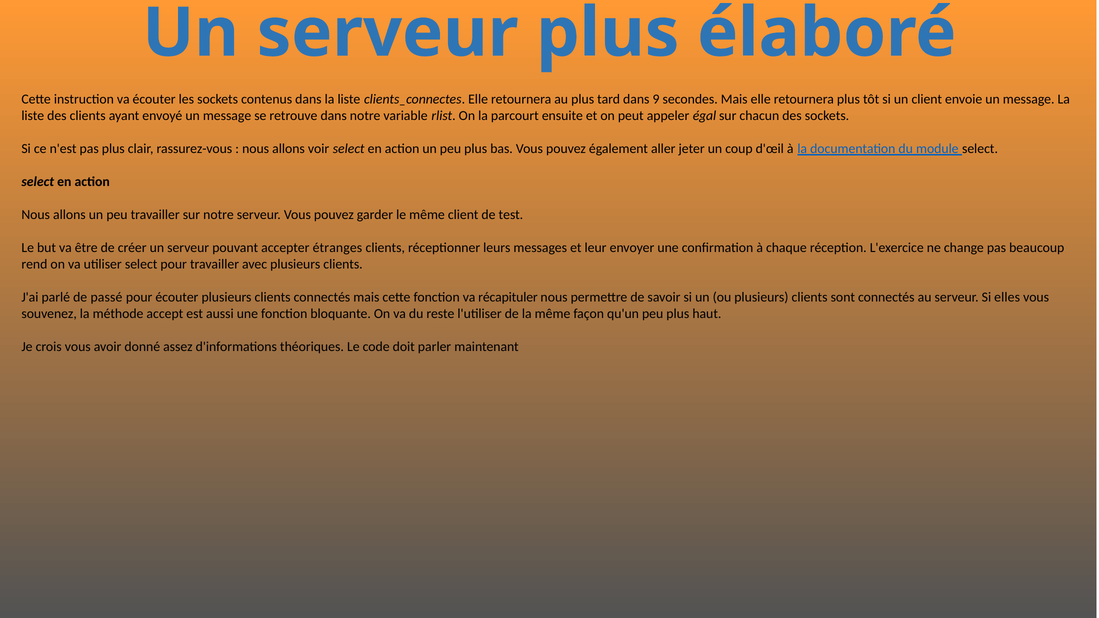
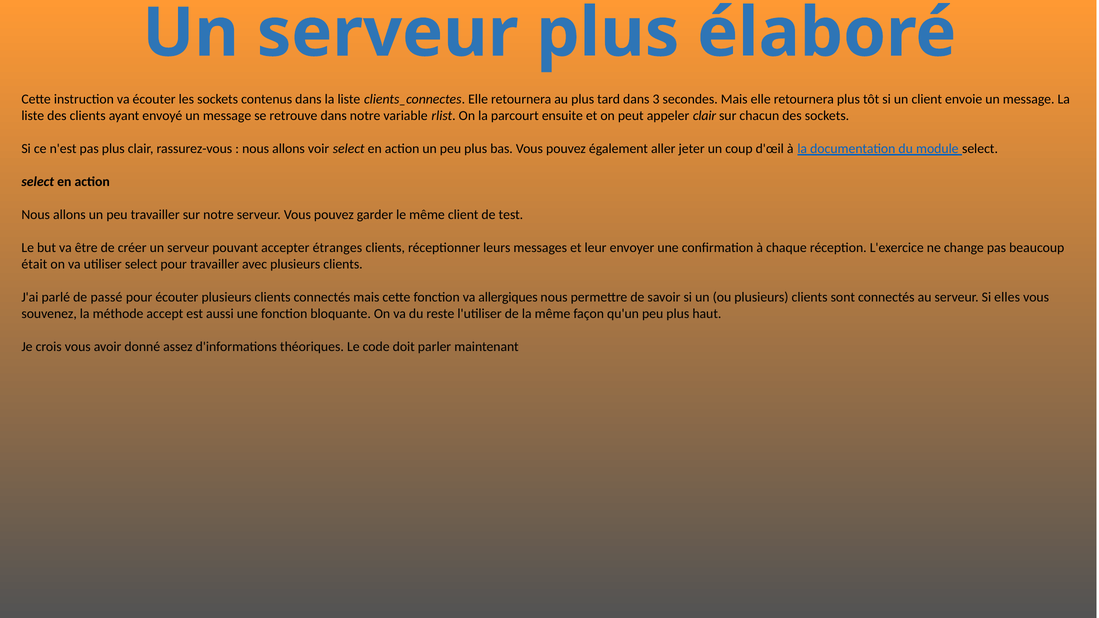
9: 9 -> 3 (656, 99)
appeler égal: égal -> clair (704, 116)
rend: rend -> était (34, 264)
récapituler: récapituler -> allergiques (508, 297)
